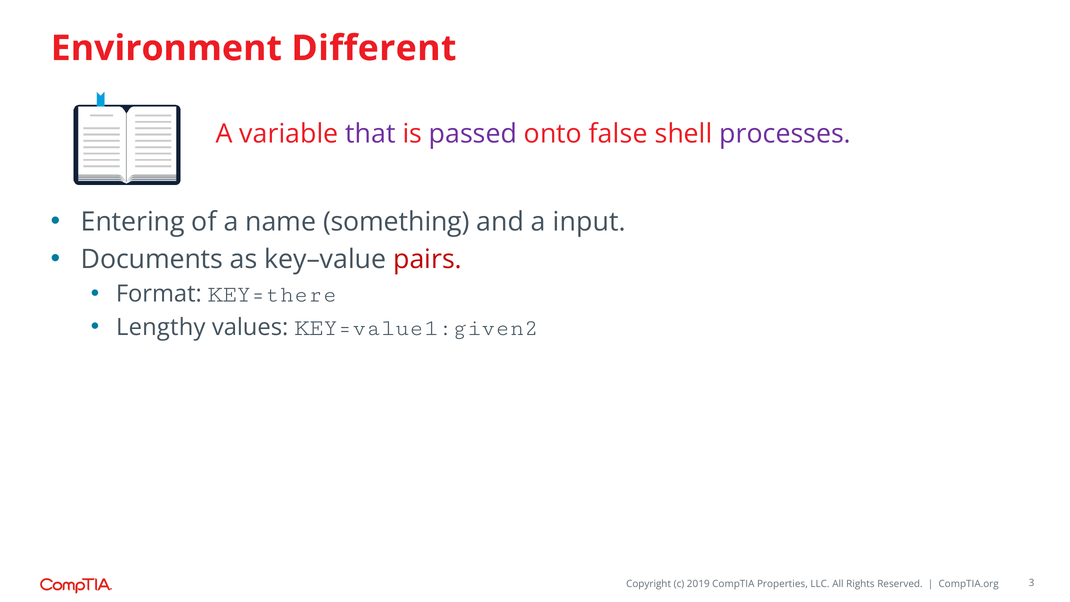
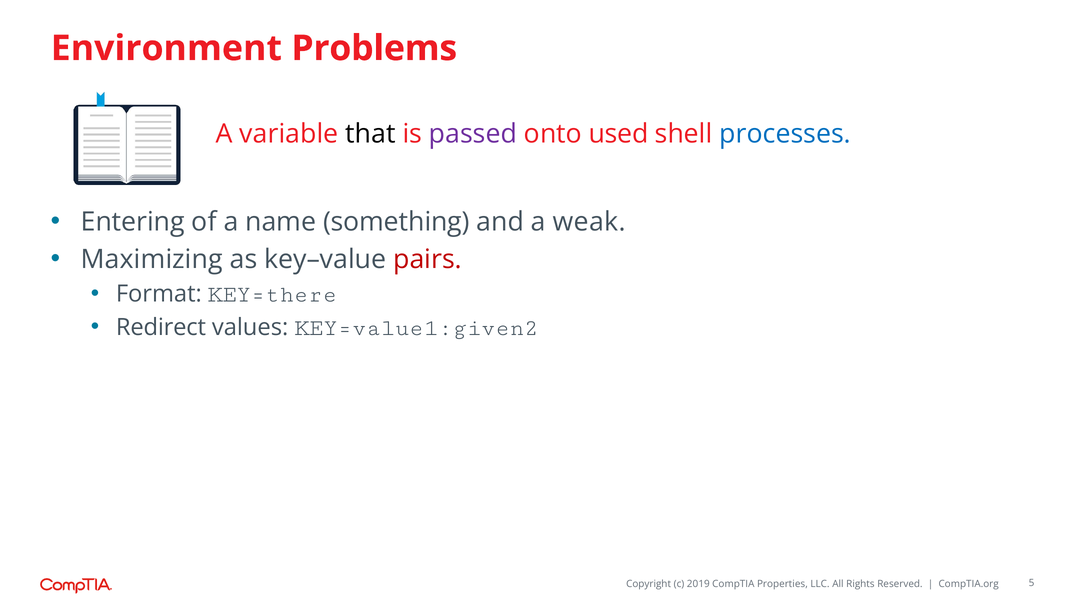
Different: Different -> Problems (374, 48)
that colour: purple -> black (370, 134)
false: false -> used (619, 134)
processes colour: purple -> blue (785, 134)
input: input -> weak (589, 222)
Documents: Documents -> Maximizing (152, 259)
Lengthy: Lengthy -> Redirect (161, 327)
3: 3 -> 5 (1032, 583)
